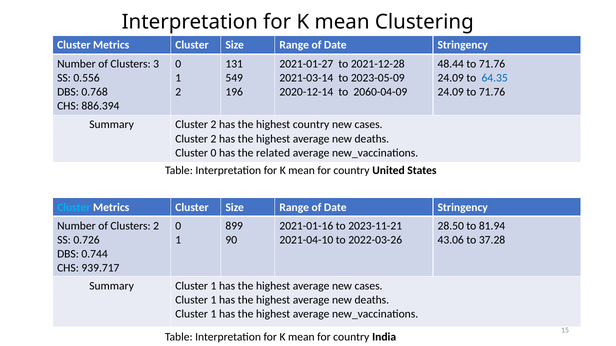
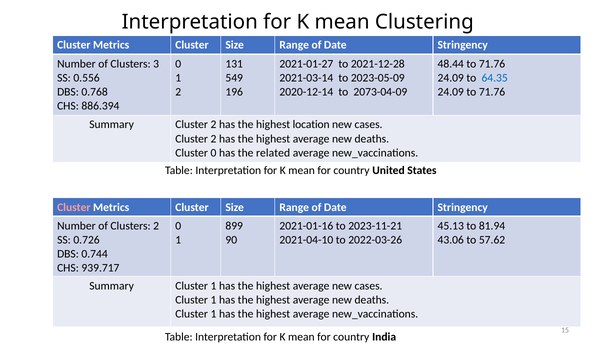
2060-04-09: 2060-04-09 -> 2073-04-09 (380, 92)
highest country: country -> location (311, 125)
Cluster colour: light blue -> pink (74, 208)
28.50: 28.50 -> 45.13 (451, 226)
37.28: 37.28 -> 57.62 (492, 240)
